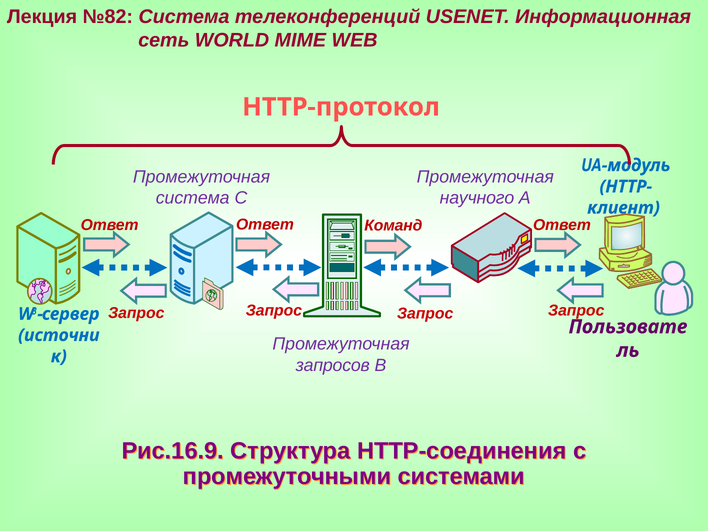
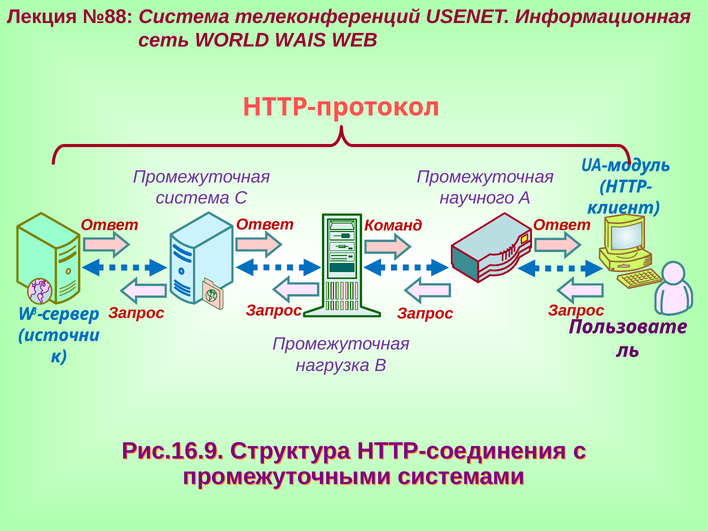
№82: №82 -> №88 (108, 17)
MIME: MIME -> WAIS (300, 40)
запросов: запросов -> нагрузка (333, 365)
